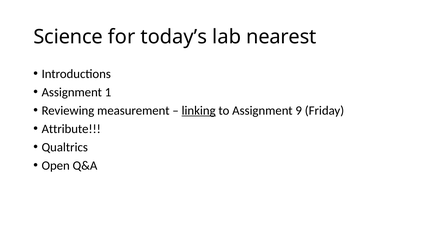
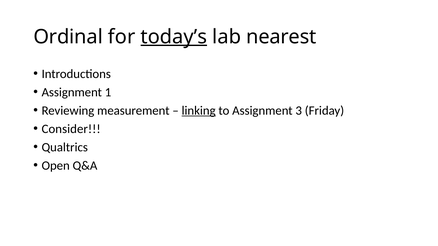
Science: Science -> Ordinal (68, 37)
today’s underline: none -> present (174, 37)
9: 9 -> 3 (299, 111)
Attribute: Attribute -> Consider (71, 129)
